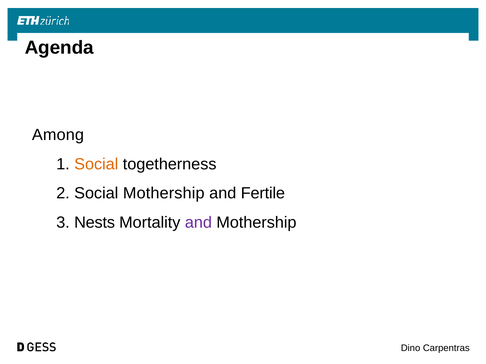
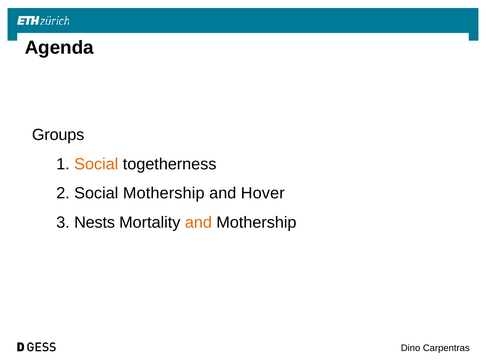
Among: Among -> Groups (58, 135)
Fertile: Fertile -> Hover (263, 193)
and colour: purple -> orange (198, 223)
